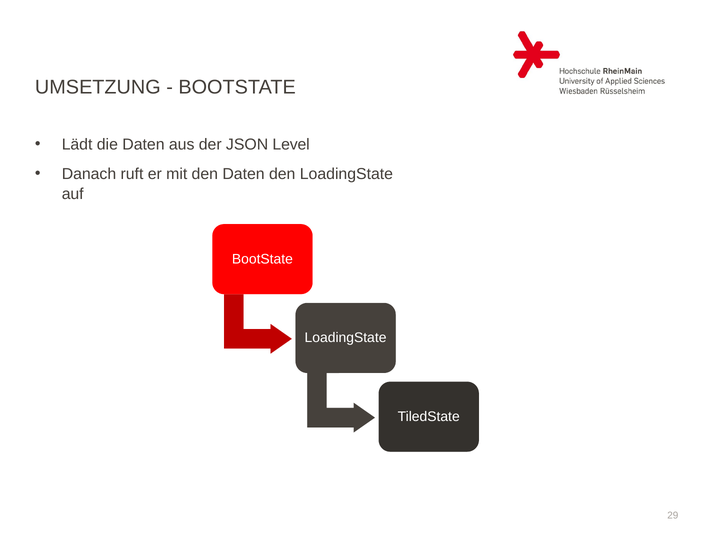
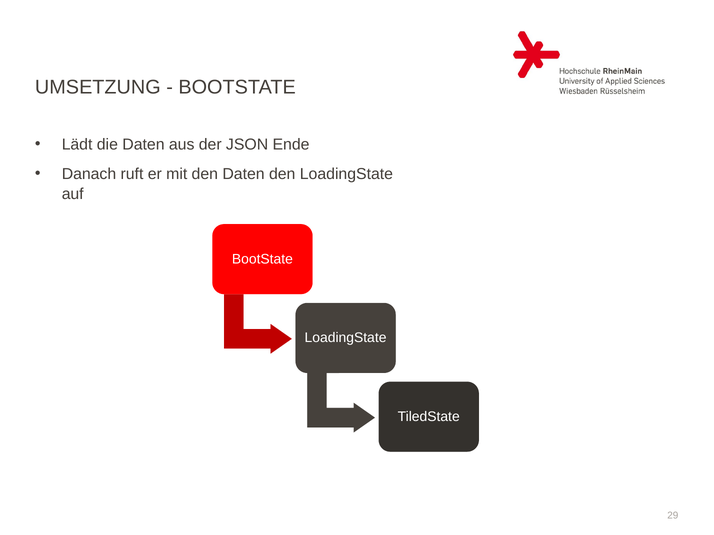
Level: Level -> Ende (291, 144)
